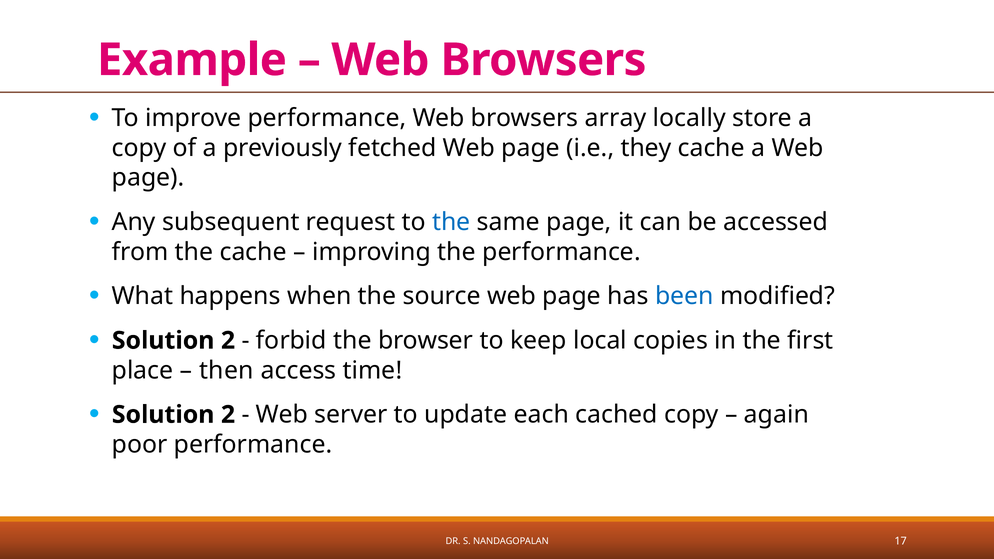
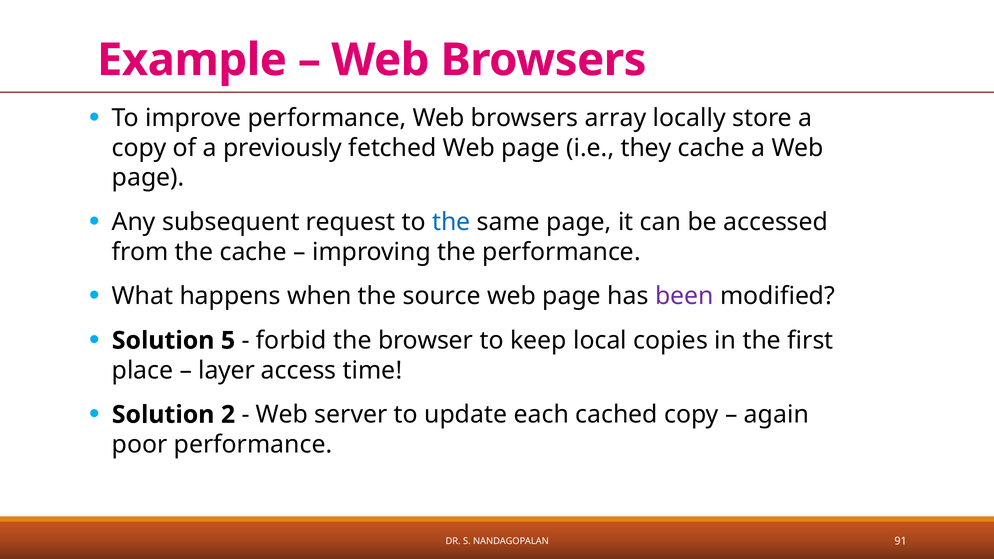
been colour: blue -> purple (684, 296)
2: 2 -> 5 (228, 341)
then: then -> layer (227, 370)
17: 17 -> 91 (901, 541)
